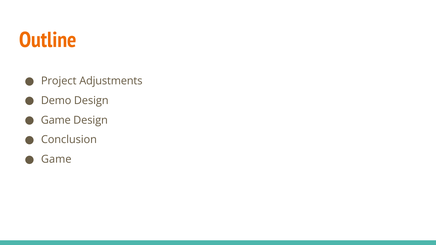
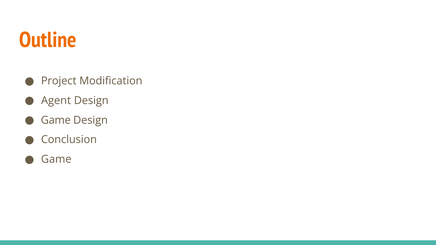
Adjustments: Adjustments -> Modification (111, 81)
Demo: Demo -> Agent (56, 101)
